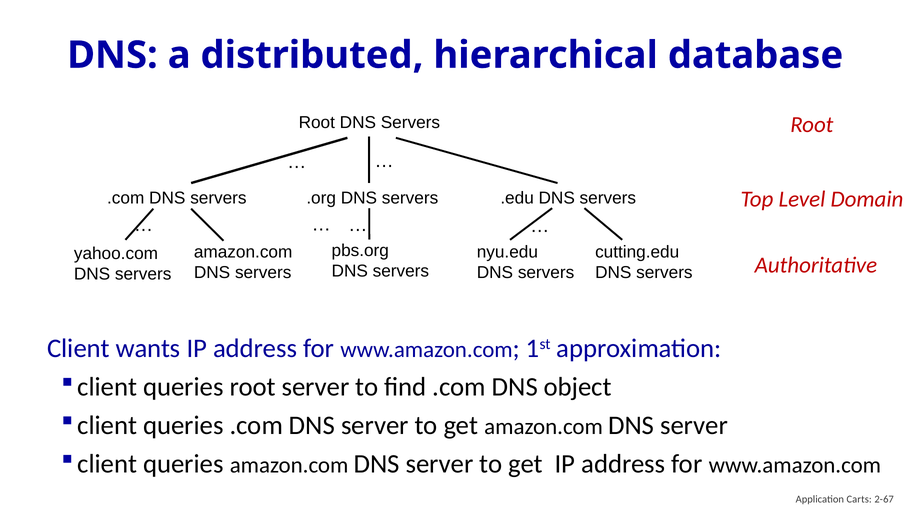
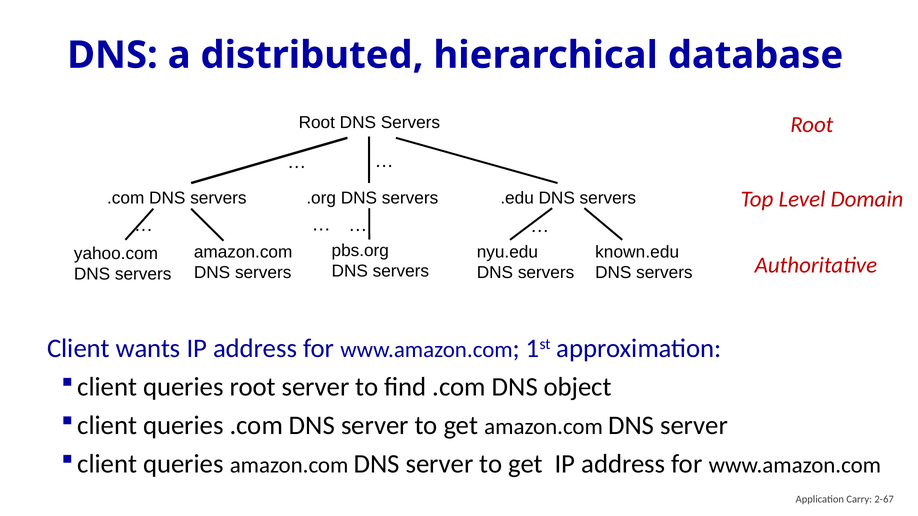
cutting.edu: cutting.edu -> known.edu (637, 252)
Carts: Carts -> Carry (859, 499)
